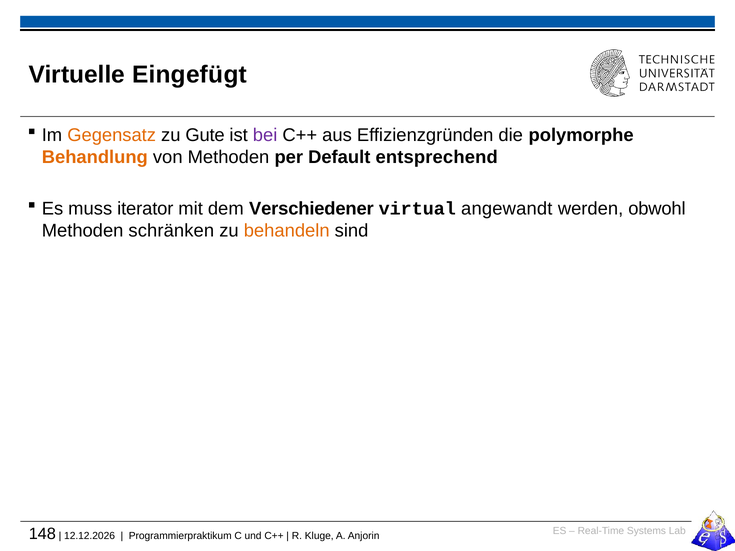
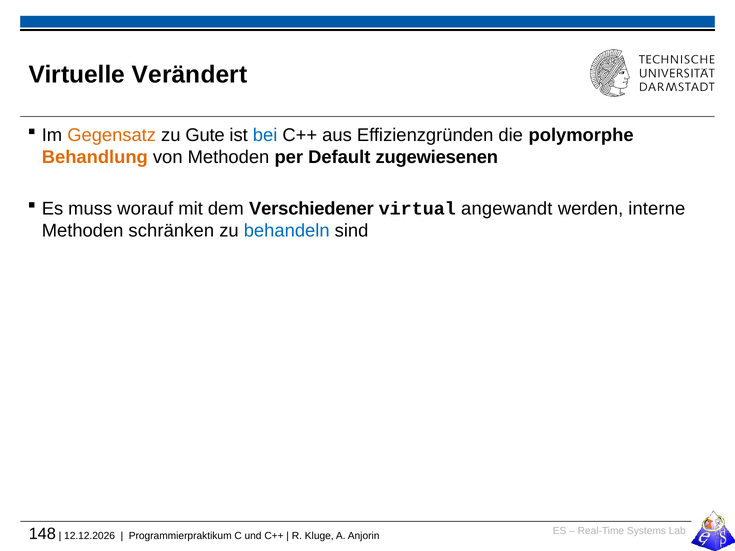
Eingefügt: Eingefügt -> Verändert (190, 75)
bei colour: purple -> blue (265, 135)
entsprechend: entsprechend -> zugewiesenen (437, 157)
iterator: iterator -> worauf (145, 209)
obwohl: obwohl -> interne (657, 209)
behandeln colour: orange -> blue (287, 231)
